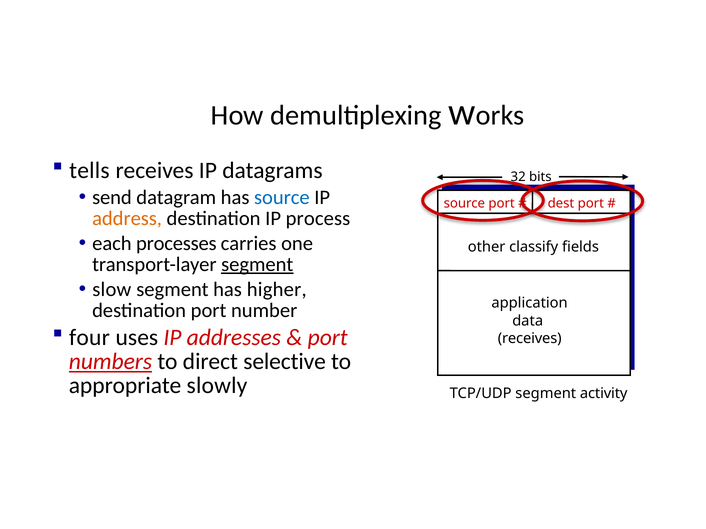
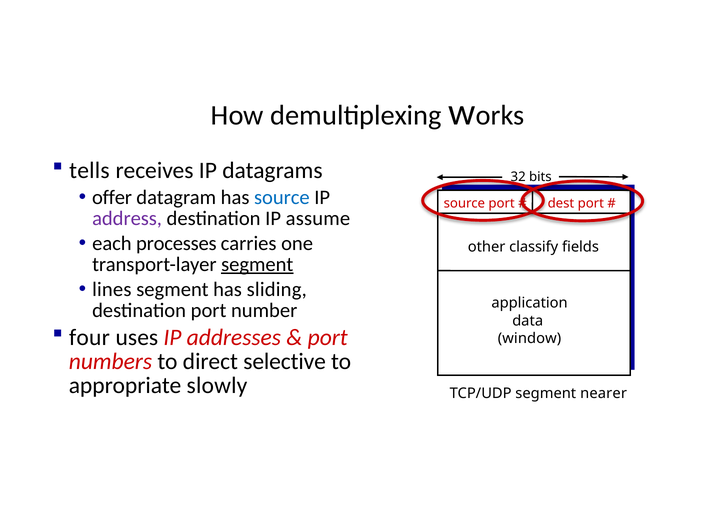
send: send -> offer (112, 198)
address colour: orange -> purple (127, 219)
process: process -> assume (318, 219)
slow: slow -> lines (112, 290)
higher: higher -> sliding (277, 290)
receives: receives -> window (530, 339)
numbers underline: present -> none (110, 362)
activity: activity -> nearer (604, 394)
